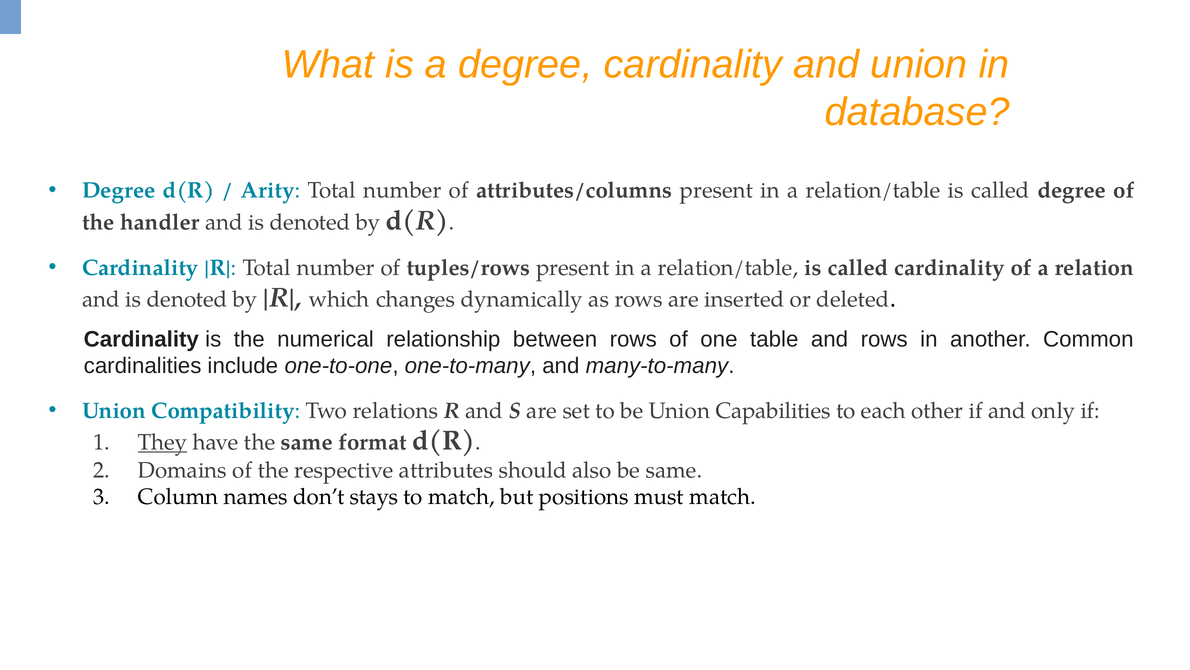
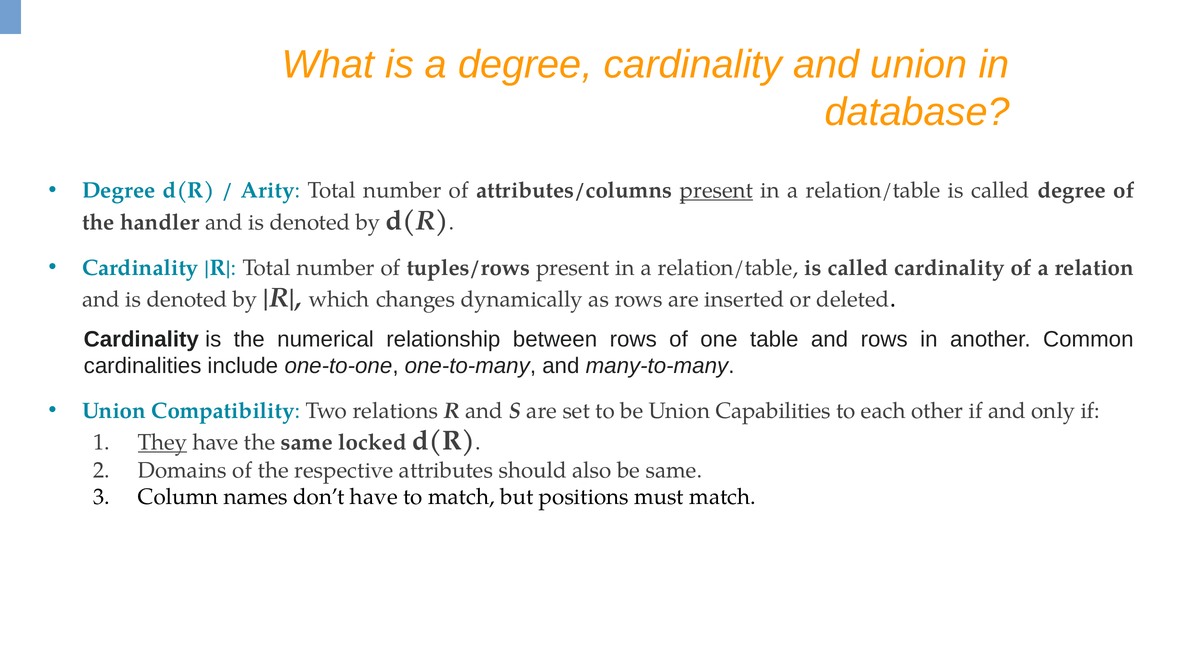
present underline: none -> present (716, 190)
format: format -> locked (372, 442)
don’t stays: stays -> have (374, 497)
